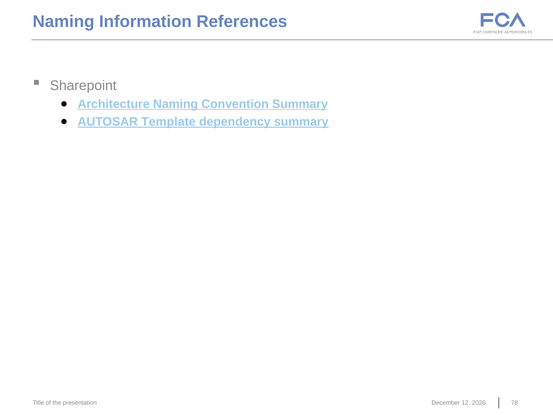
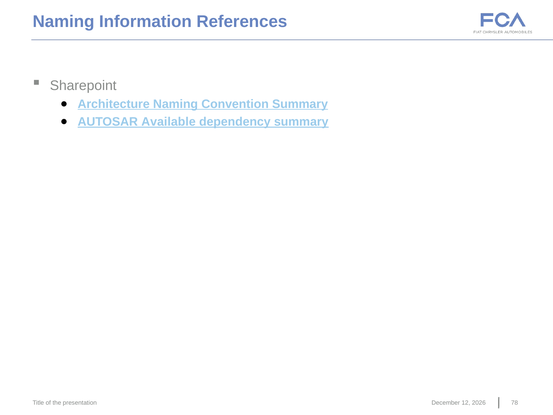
Template: Template -> Available (168, 122)
